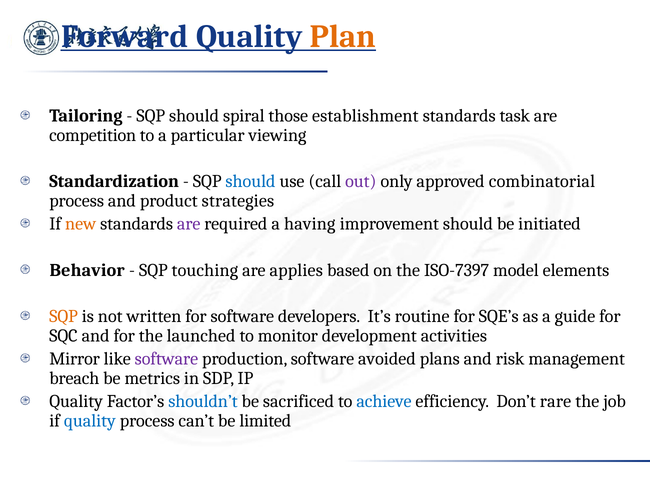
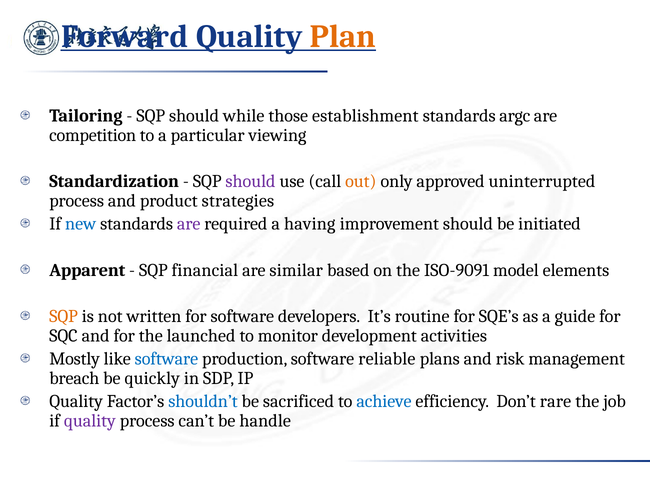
spiral: spiral -> while (244, 116)
task: task -> argc (515, 116)
should colour: blue -> purple (250, 182)
out colour: purple -> orange (361, 182)
combinatorial: combinatorial -> uninterrupted (542, 182)
new colour: orange -> blue (81, 224)
Behavior: Behavior -> Apparent (87, 270)
touching: touching -> financial (205, 270)
applies: applies -> similar (296, 270)
ISO-7397: ISO-7397 -> ISO-9091 (457, 270)
Mirror: Mirror -> Mostly (75, 359)
software colour: purple -> blue (166, 359)
avoided: avoided -> reliable (387, 359)
metrics: metrics -> quickly (152, 379)
quality colour: blue -> purple (90, 421)
limited: limited -> handle (265, 421)
